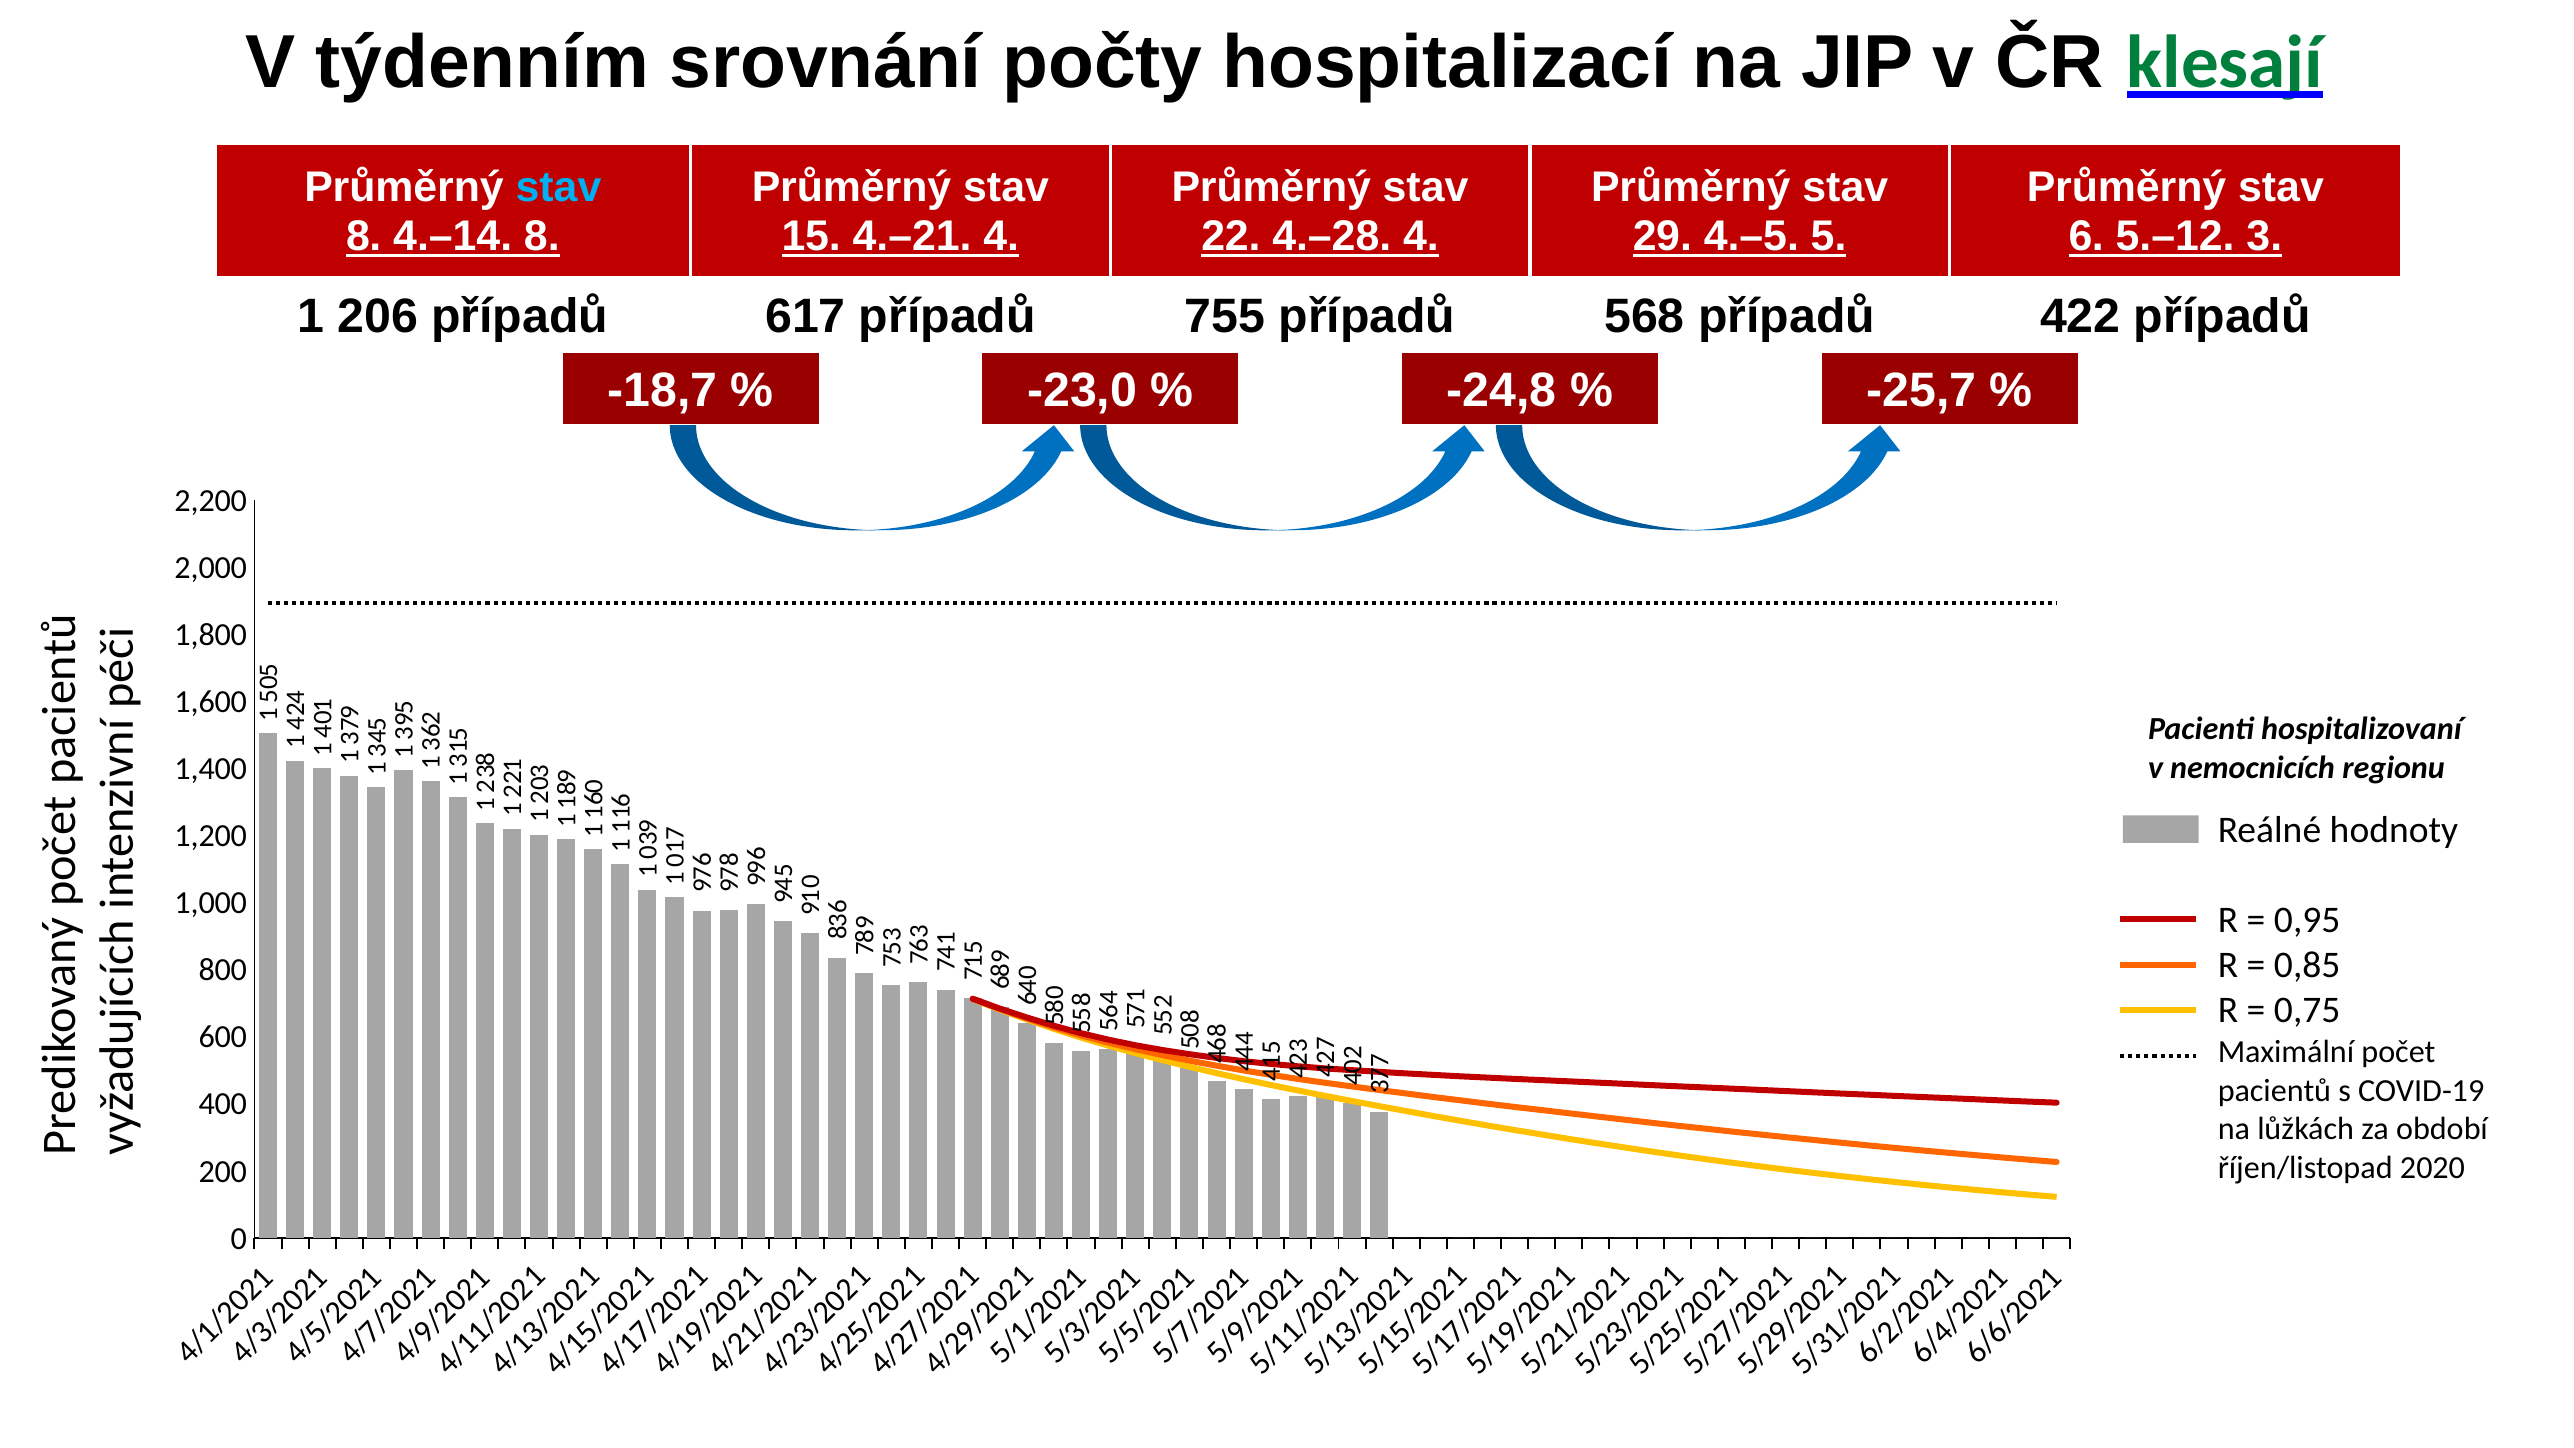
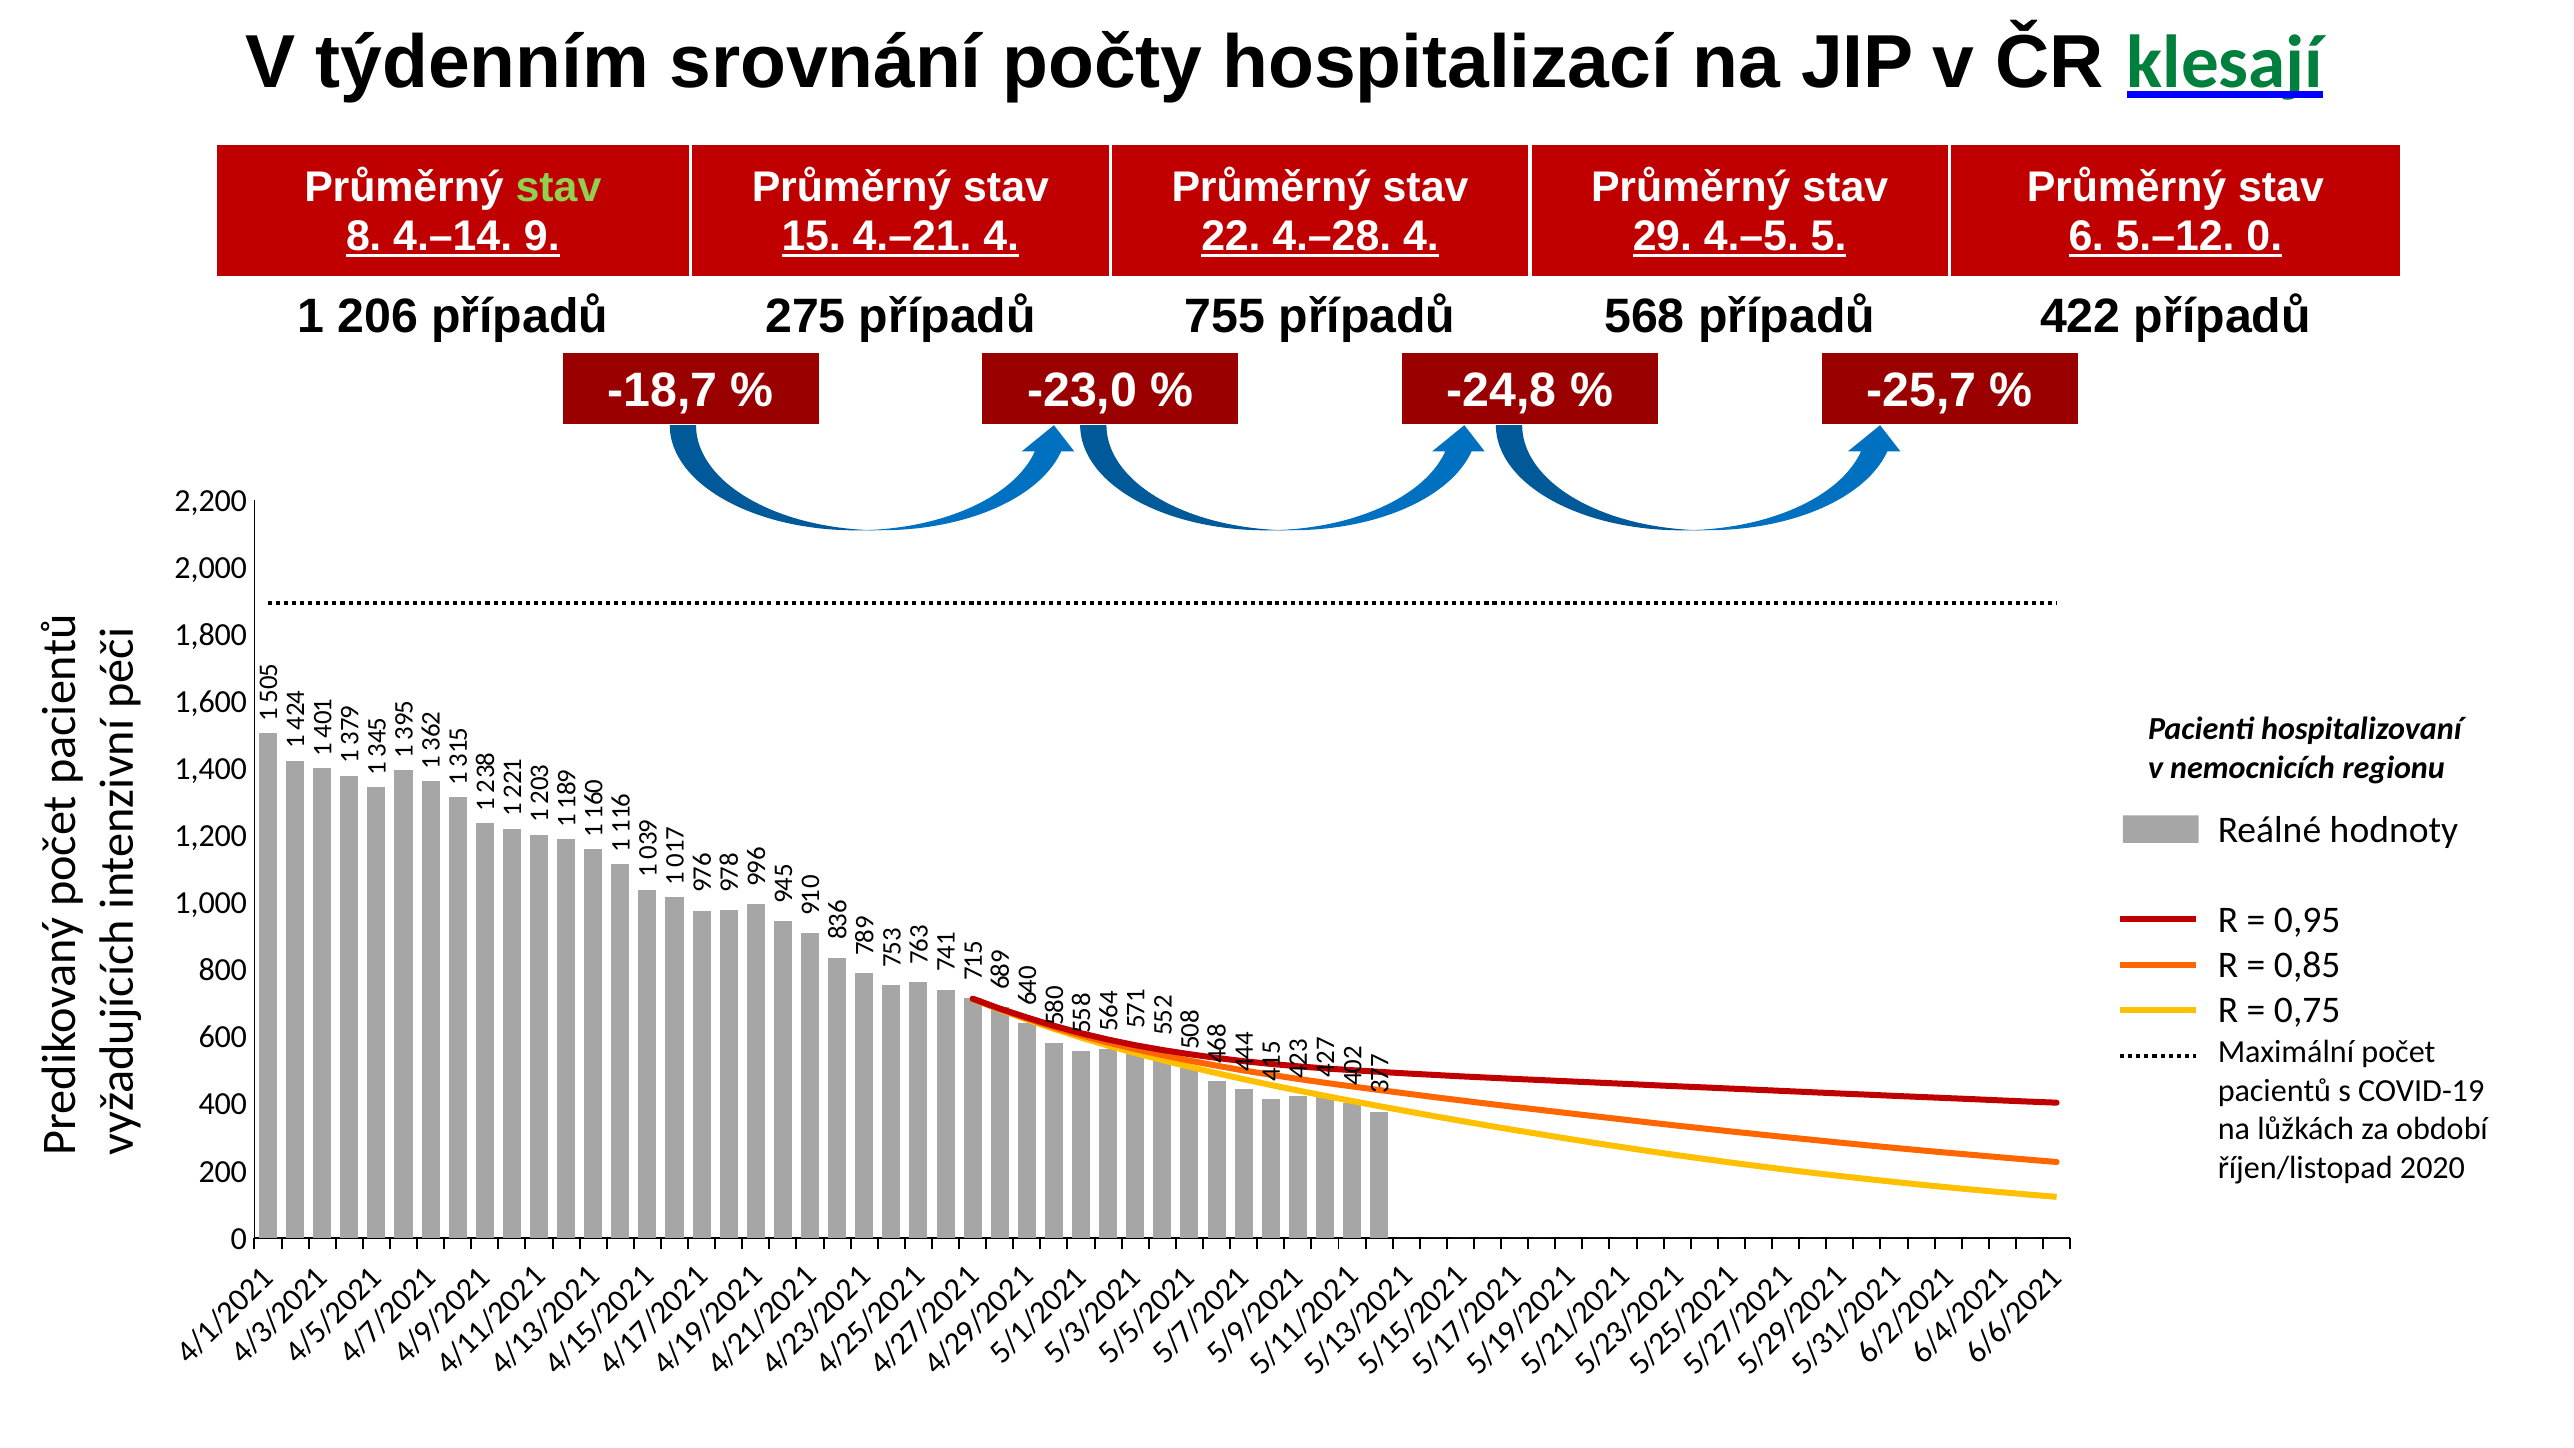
stav colour: light blue -> light green (558, 187)
4.–14 8: 8 -> 9 (542, 237)
5.–12 3: 3 -> 0 (2264, 237)
617: 617 -> 275 (805, 317)
